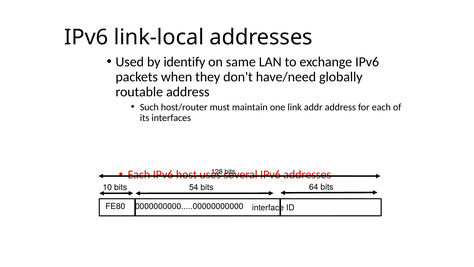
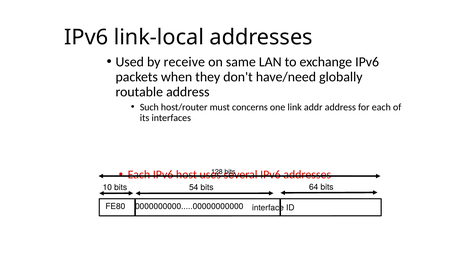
identify: identify -> receive (184, 62)
maintain: maintain -> concerns (250, 107)
